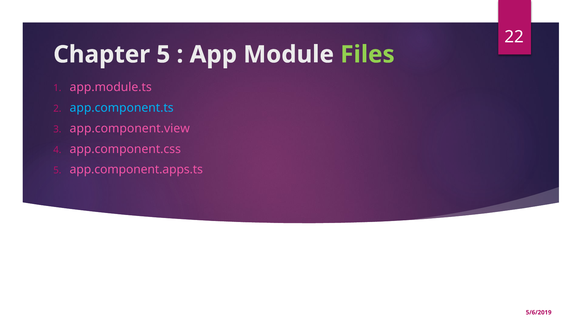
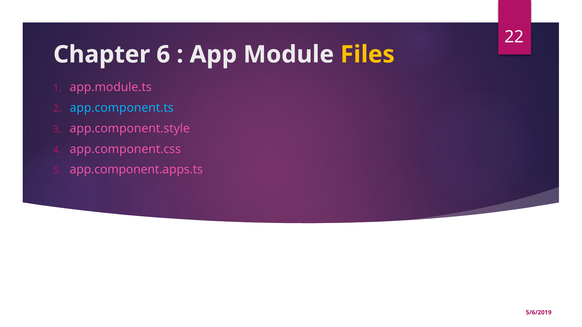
Chapter 5: 5 -> 6 (163, 55)
Files colour: light green -> yellow (367, 55)
app.component.view: app.component.view -> app.component.style (130, 129)
